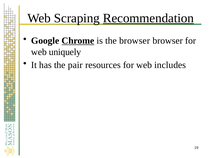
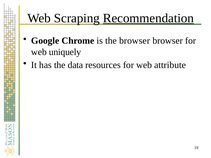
Chrome underline: present -> none (78, 41)
pair: pair -> data (75, 65)
includes: includes -> attribute (170, 65)
